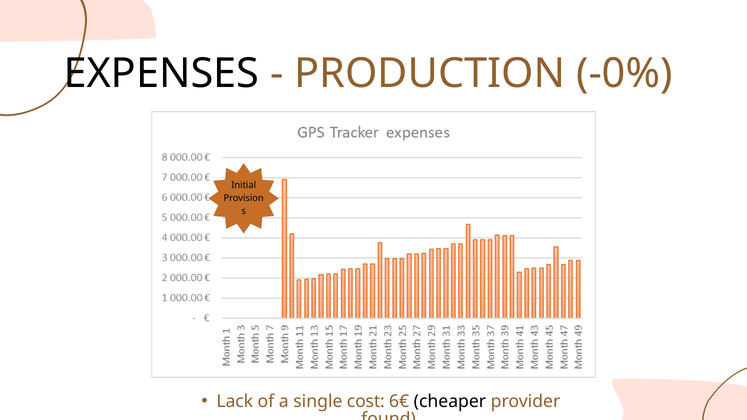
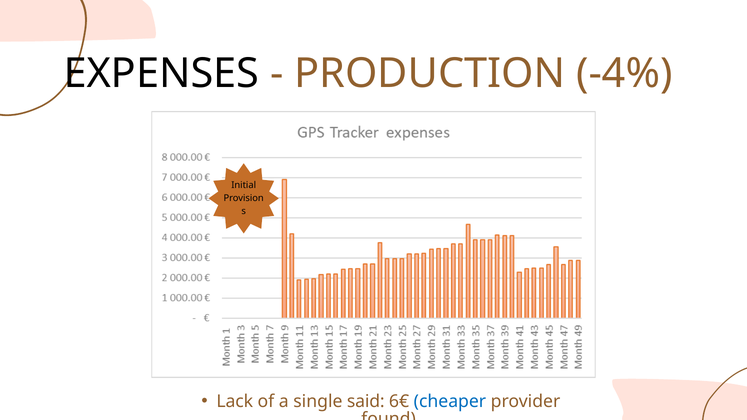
-0%: -0% -> -4% (624, 74)
cost: cost -> said (366, 402)
cheaper colour: black -> blue (450, 402)
